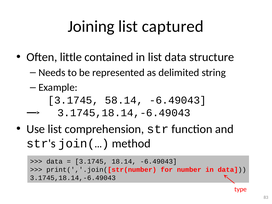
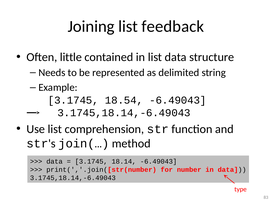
captured: captured -> feedback (173, 26)
58.14: 58.14 -> 18.54 (124, 100)
